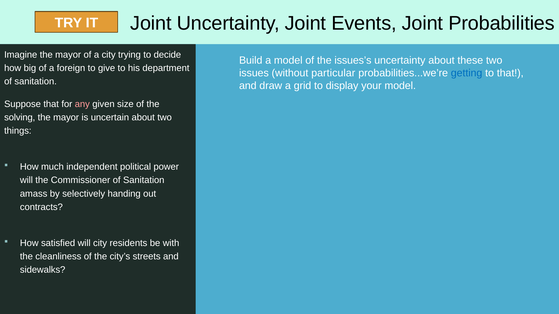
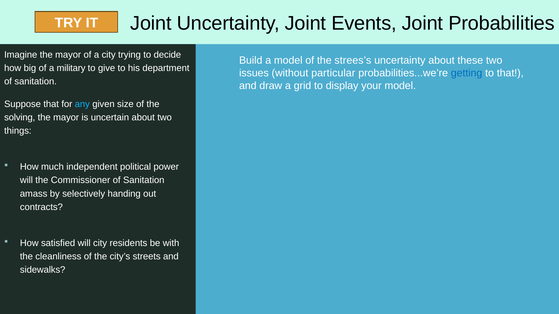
issues’s: issues’s -> strees’s (353, 61)
foreign: foreign -> military (71, 68)
any colour: pink -> light blue (82, 104)
